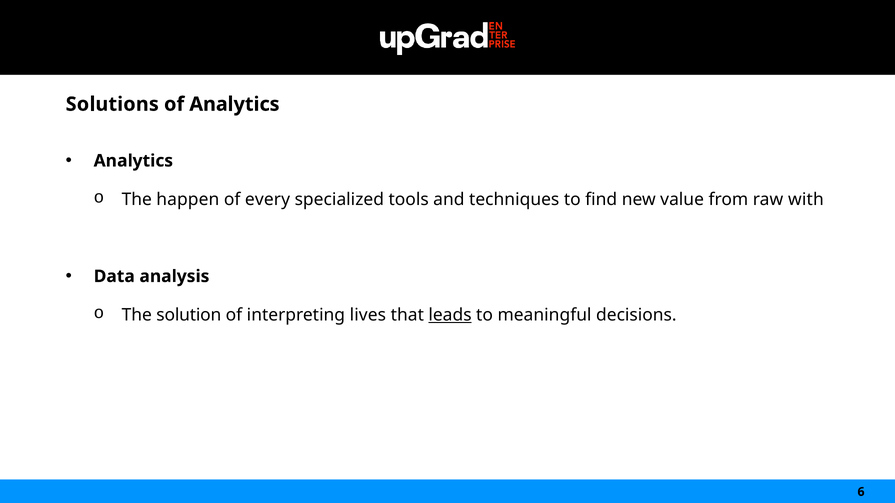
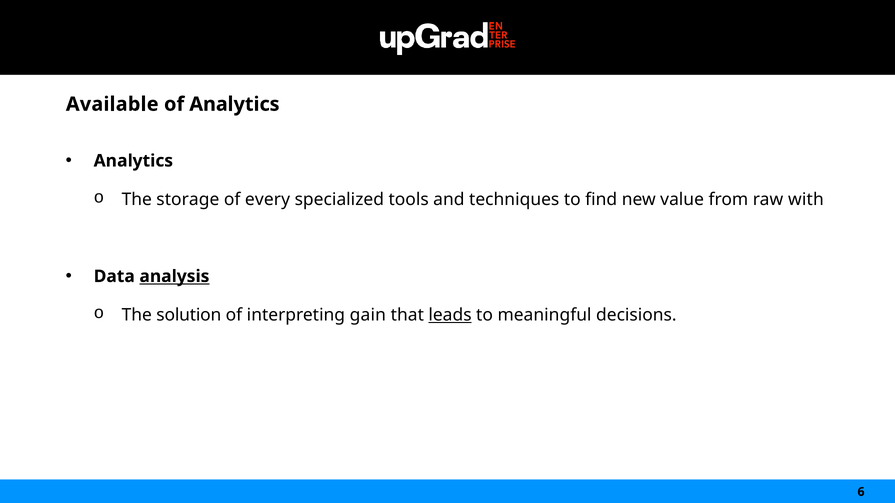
Solutions: Solutions -> Available (112, 104)
happen: happen -> storage (188, 199)
analysis underline: none -> present (174, 277)
lives: lives -> gain (368, 315)
